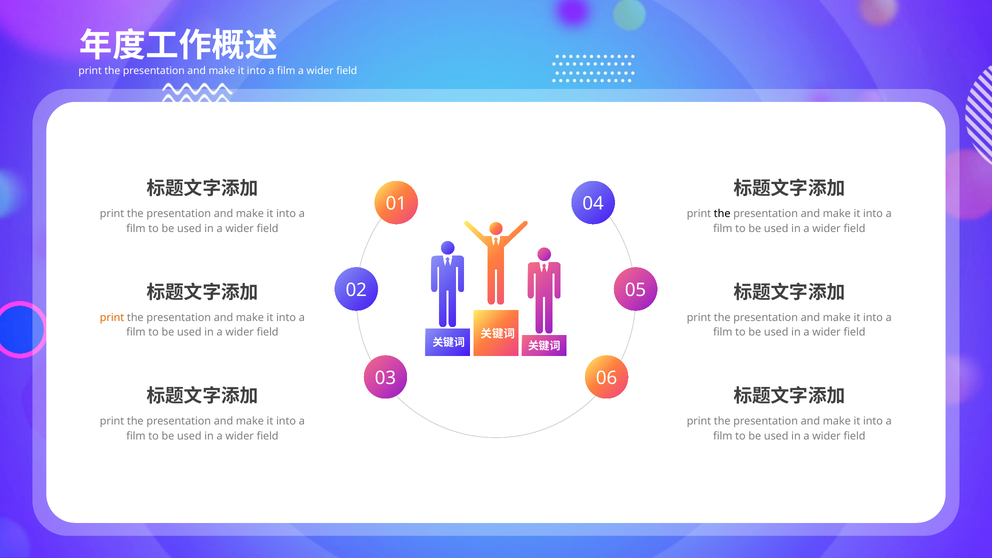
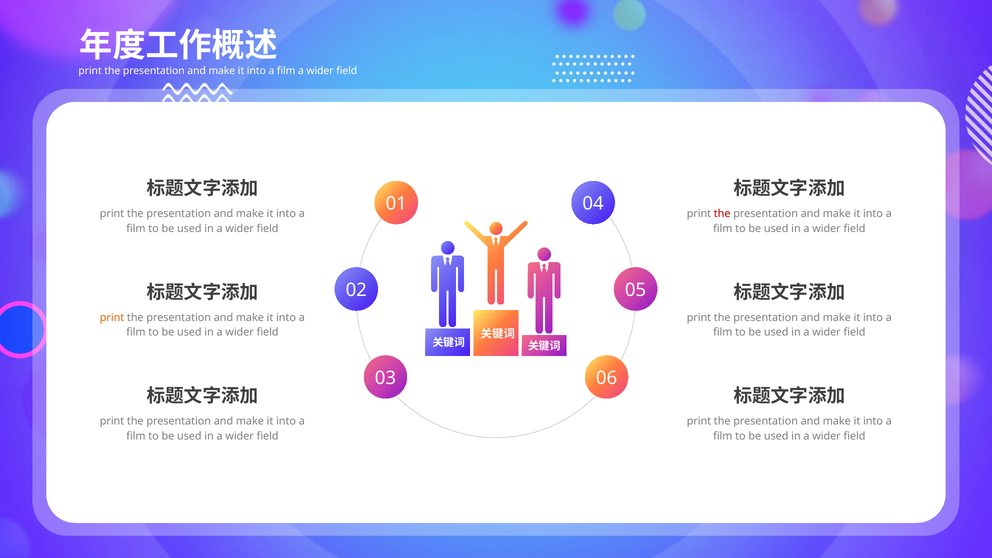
the colour: black -> red (722, 214)
